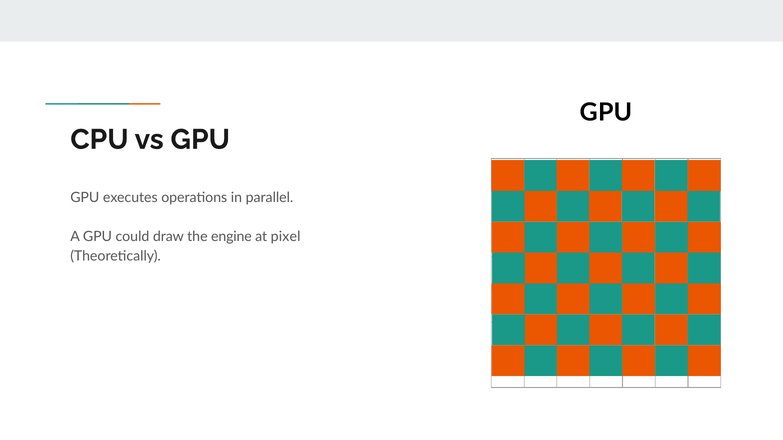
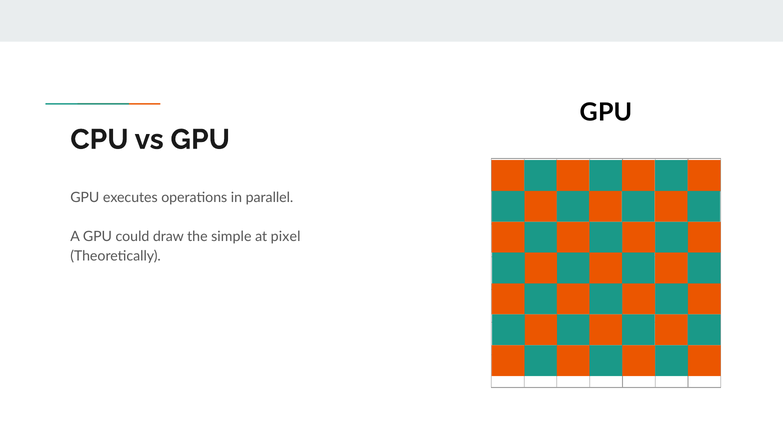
engine: engine -> simple (231, 237)
